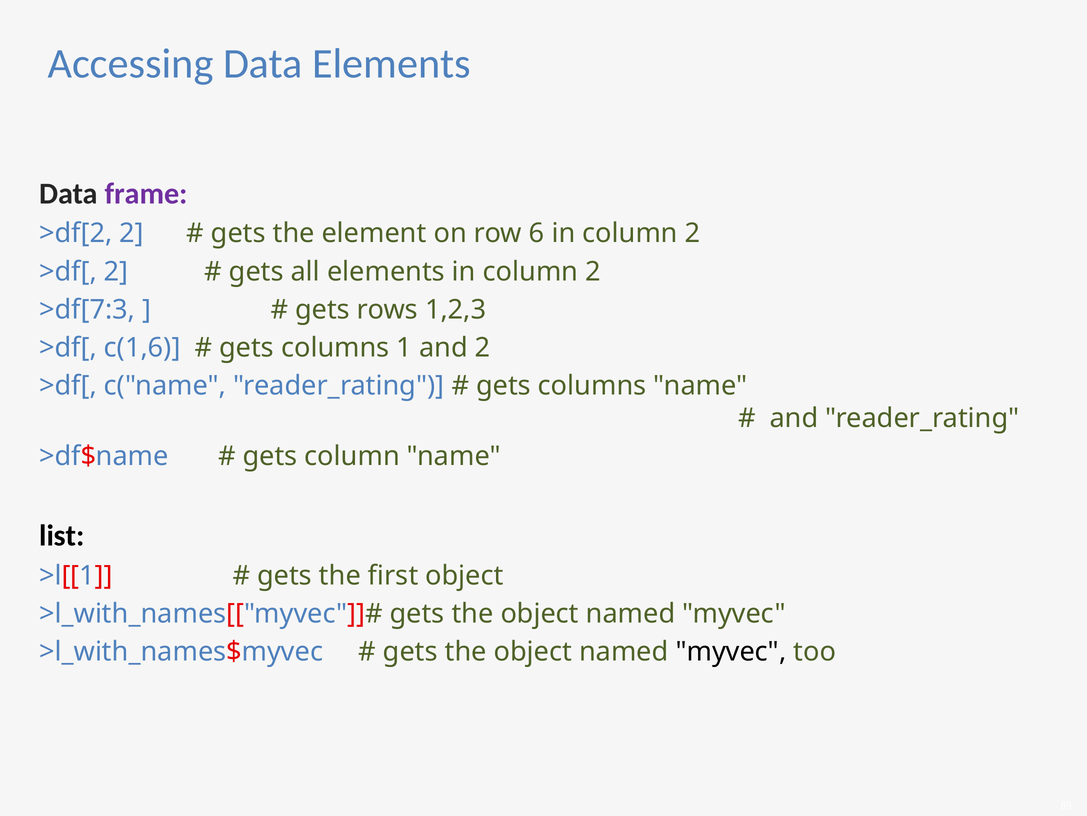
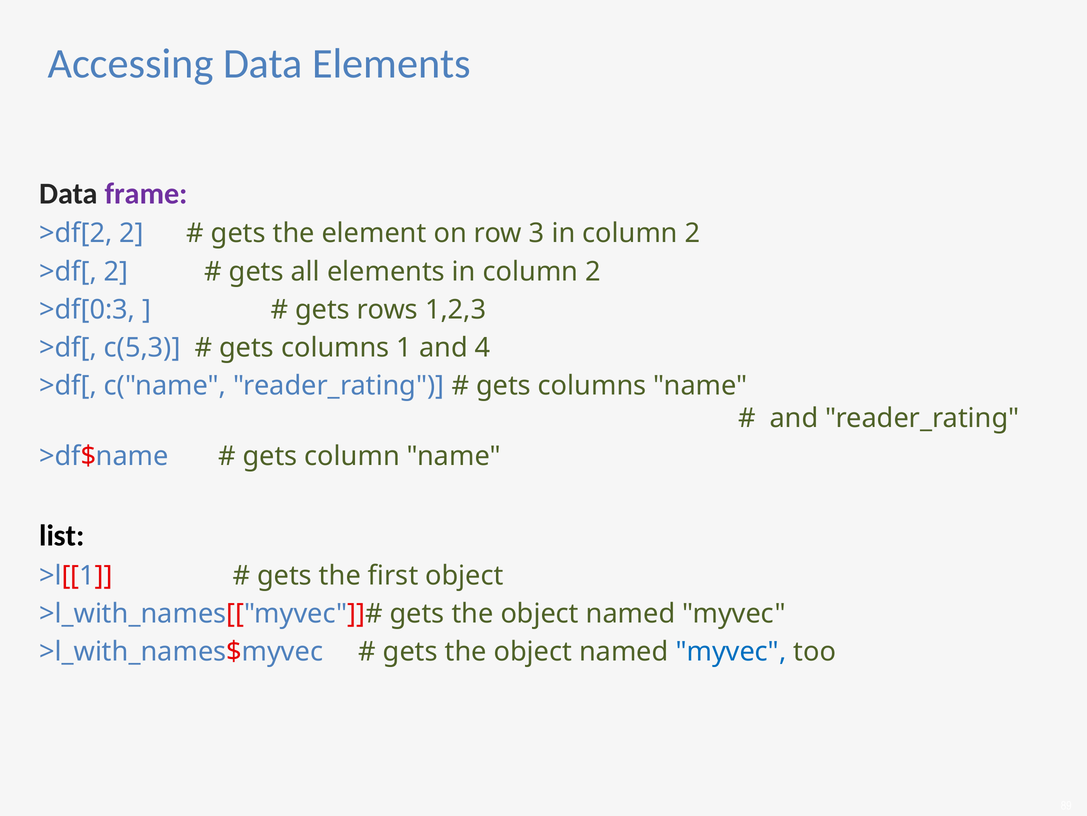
6: 6 -> 3 (537, 233)
>df[7:3: >df[7:3 -> >df[0:3 (87, 309)
c(1,6: c(1,6 -> c(5,3 (142, 347)
and 2: 2 -> 4 (483, 347)
myvec colour: black -> blue (731, 651)
